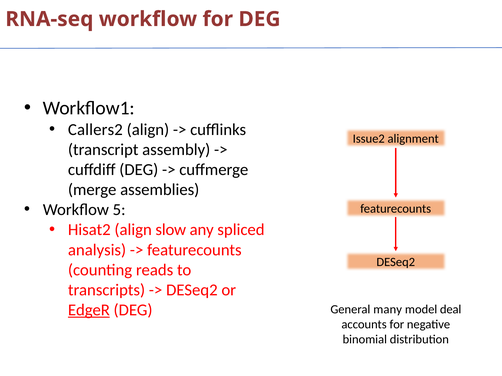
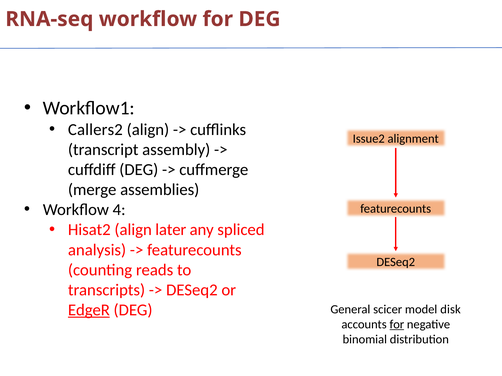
5: 5 -> 4 (119, 210)
slow: slow -> later (171, 230)
many: many -> scicer (388, 310)
deal: deal -> disk (451, 310)
for underline: none -> present (397, 325)
